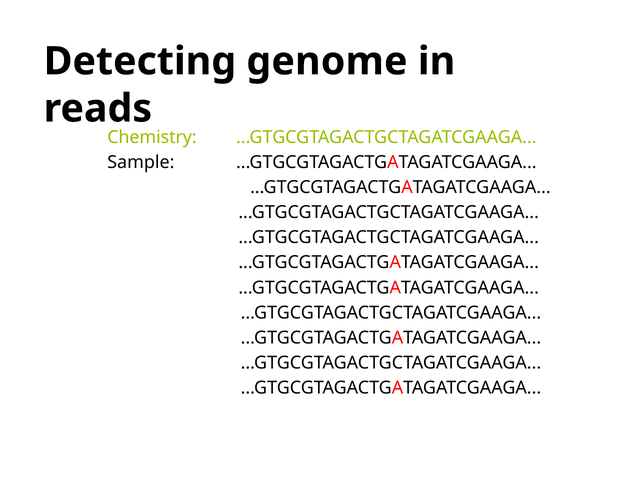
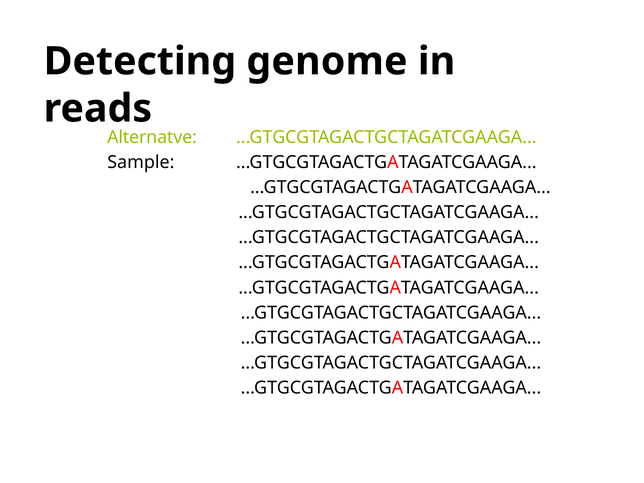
Chemistry: Chemistry -> Alternatve (152, 137)
